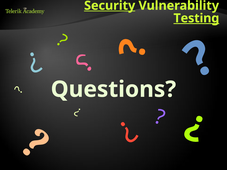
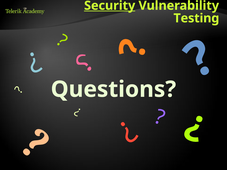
Testing underline: present -> none (196, 18)
